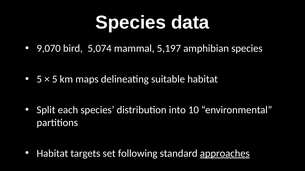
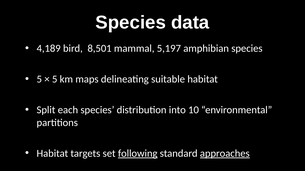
9,070: 9,070 -> 4,189 (49, 49)
5,074: 5,074 -> 8,501 (100, 49)
following underline: none -> present (138, 154)
